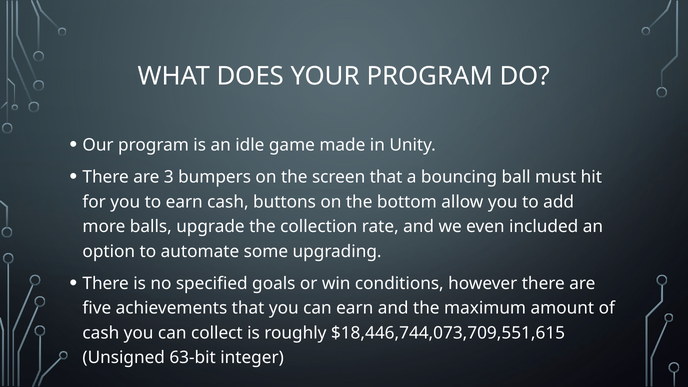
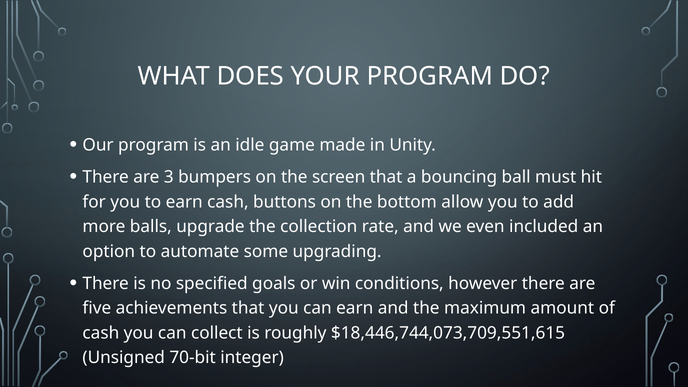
63-bit: 63-bit -> 70-bit (193, 358)
